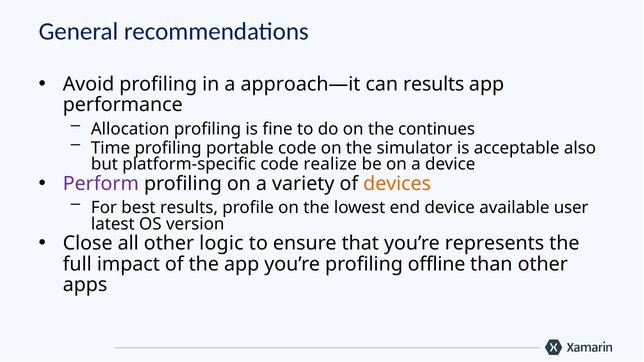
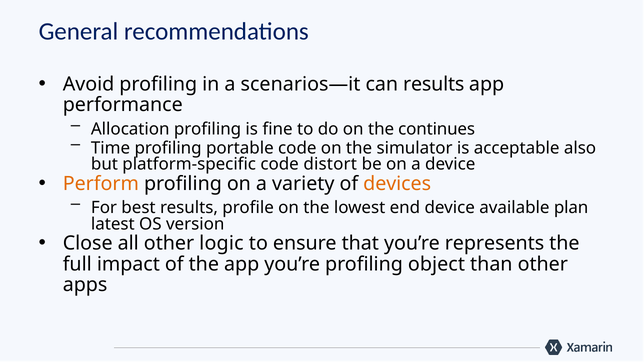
approach—it: approach—it -> scenarios—it (301, 84)
realize: realize -> distort (330, 164)
Perform colour: purple -> orange (101, 184)
user: user -> plan (571, 208)
offline: offline -> object (436, 264)
